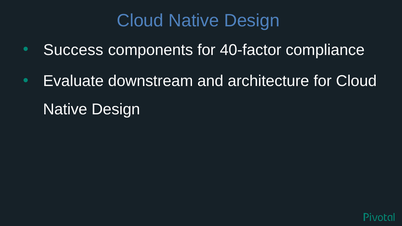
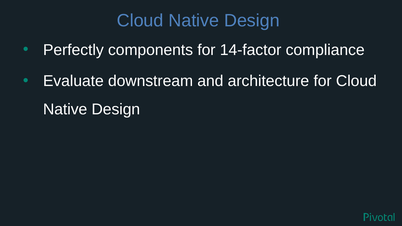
Success: Success -> Perfectly (73, 50)
40-factor: 40-factor -> 14-factor (251, 50)
